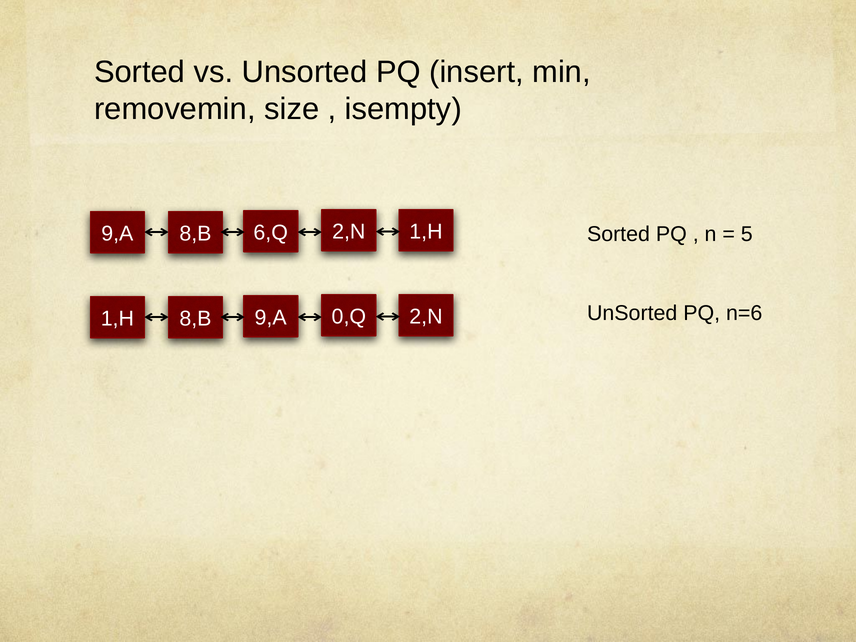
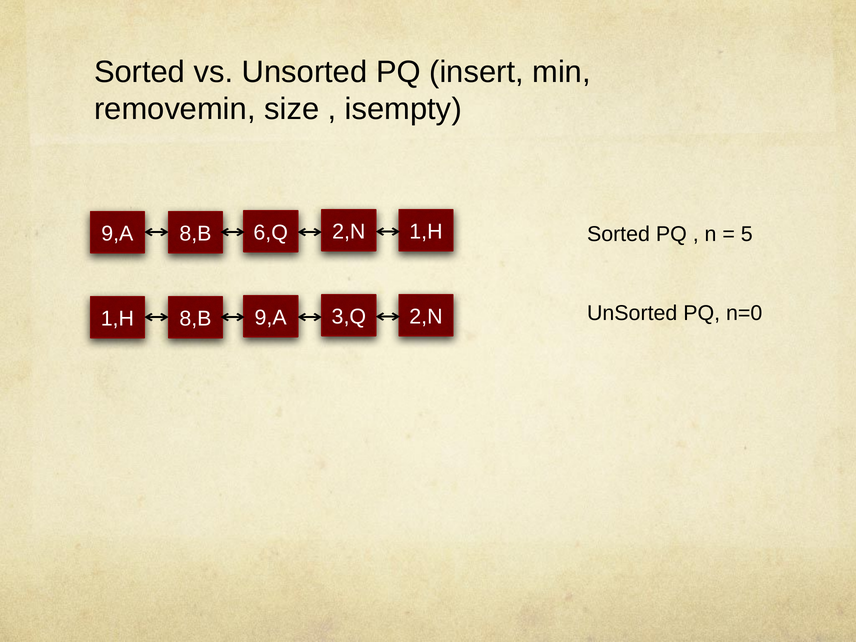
0,Q: 0,Q -> 3,Q (349, 317)
n=6: n=6 -> n=0 (744, 313)
